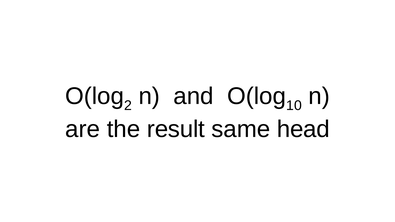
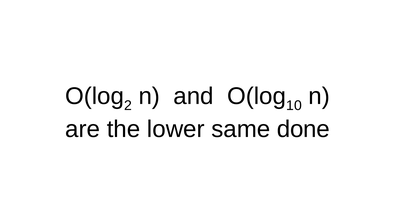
result: result -> lower (176, 129)
head: head -> done (303, 129)
